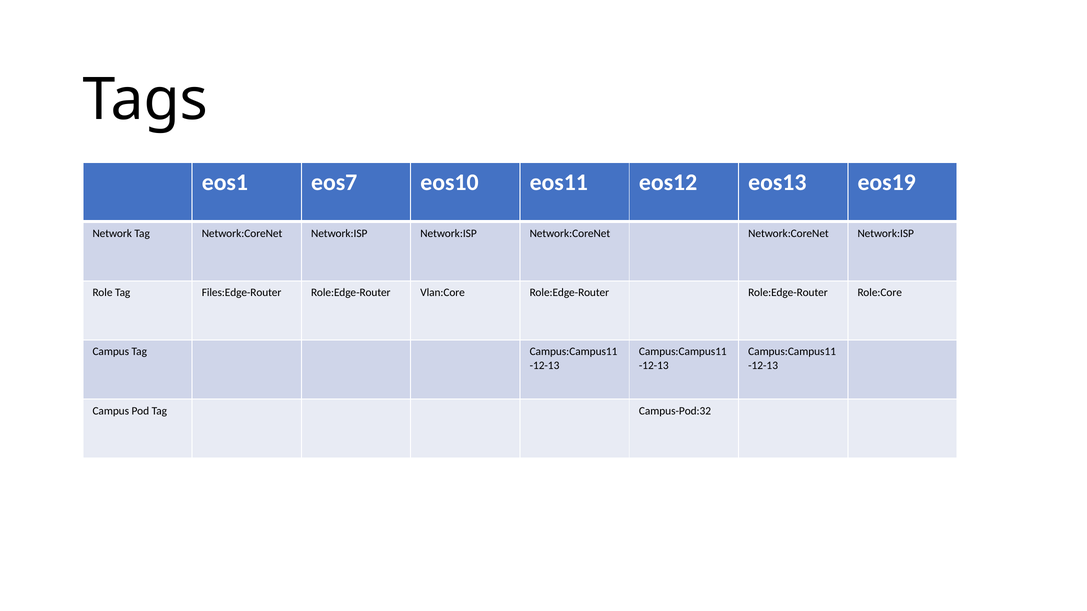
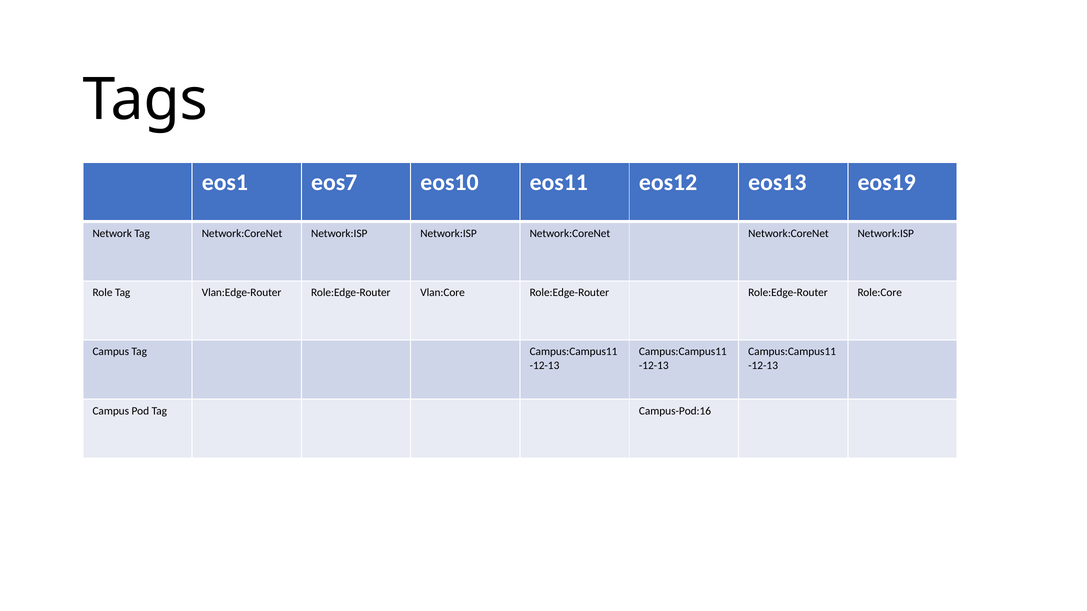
Files:Edge-Router: Files:Edge-Router -> Vlan:Edge-Router (242, 293)
Campus-Pod:32: Campus-Pod:32 -> Campus-Pod:16 (675, 411)
